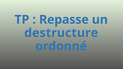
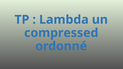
Repasse: Repasse -> Lambda (64, 20)
destructure: destructure -> compressed (61, 33)
